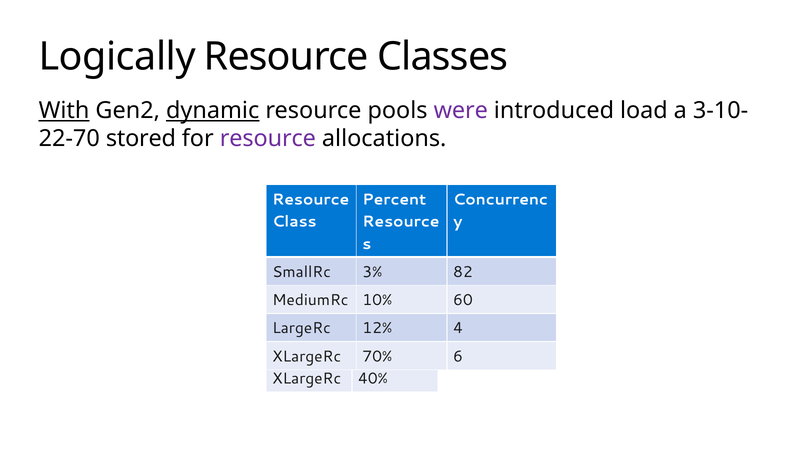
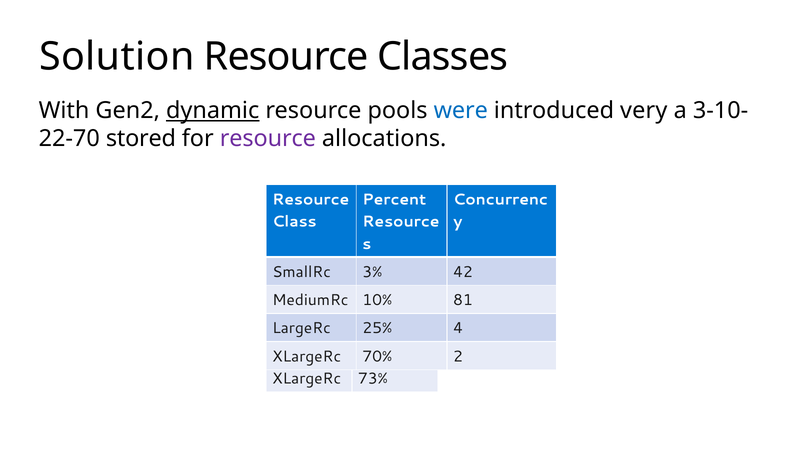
Logically: Logically -> Solution (117, 57)
With underline: present -> none (64, 111)
were colour: purple -> blue (461, 111)
load: load -> very (644, 111)
82: 82 -> 42 (463, 272)
60: 60 -> 81 (463, 300)
12%: 12% -> 25% (377, 328)
6: 6 -> 2 (458, 356)
40%: 40% -> 73% (373, 378)
